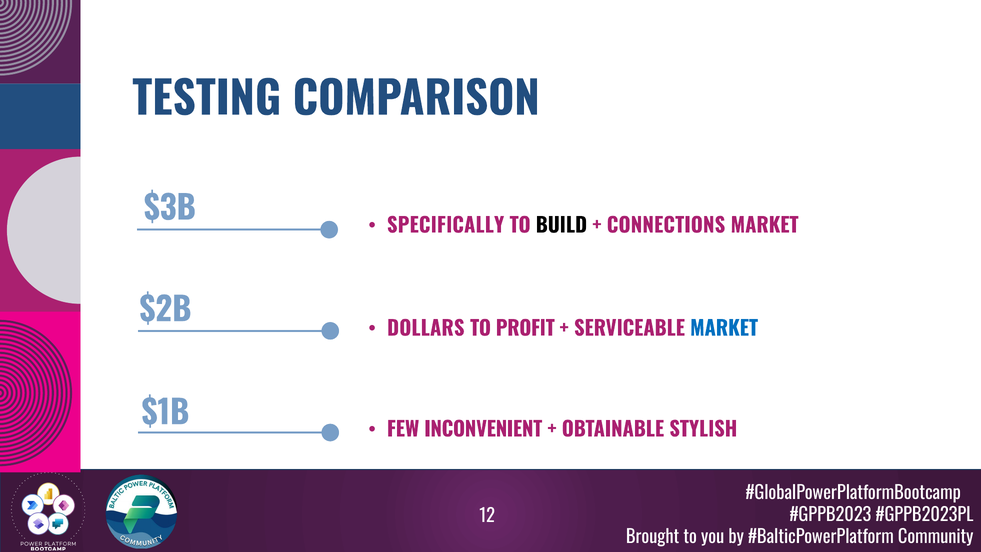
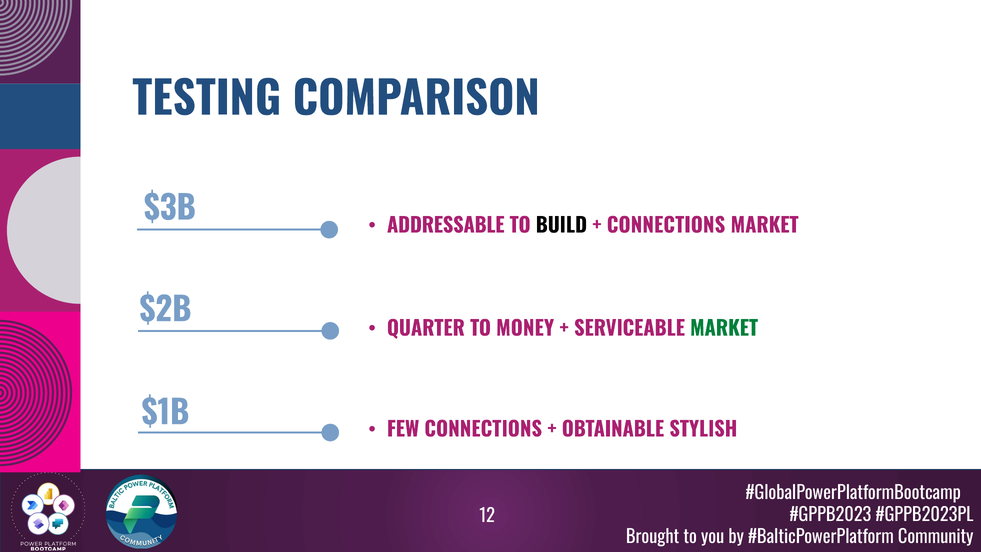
SPECIFICALLY: SPECIFICALLY -> ADDRESSABLE (446, 226)
DOLLARS: DOLLARS -> QUARTER (426, 329)
PROFIT: PROFIT -> MONEY (525, 329)
MARKET colour: blue -> green (724, 329)
FEW INCONVENIENT: INCONVENIENT -> CONNECTIONS (483, 430)
